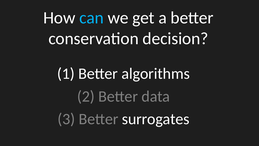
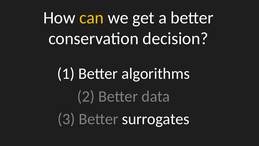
can colour: light blue -> yellow (92, 18)
